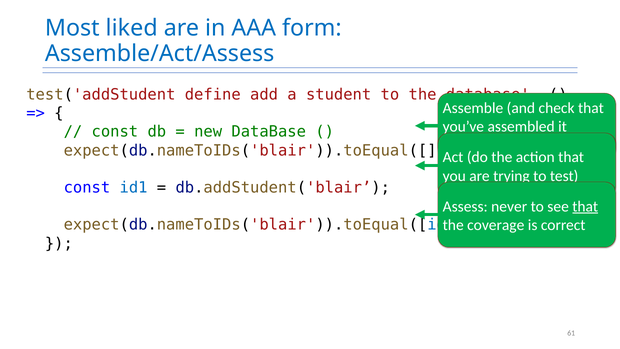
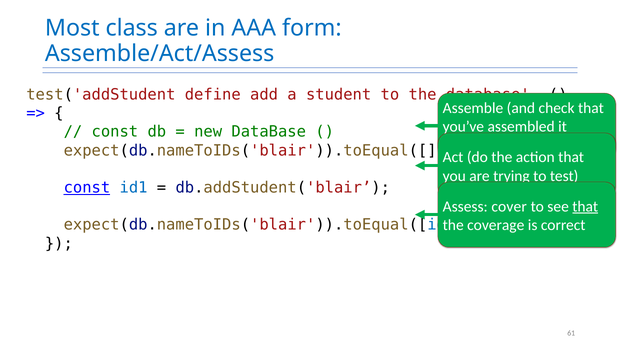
liked: liked -> class (132, 28)
const underline: none -> present (87, 188)
never: never -> cover (509, 206)
